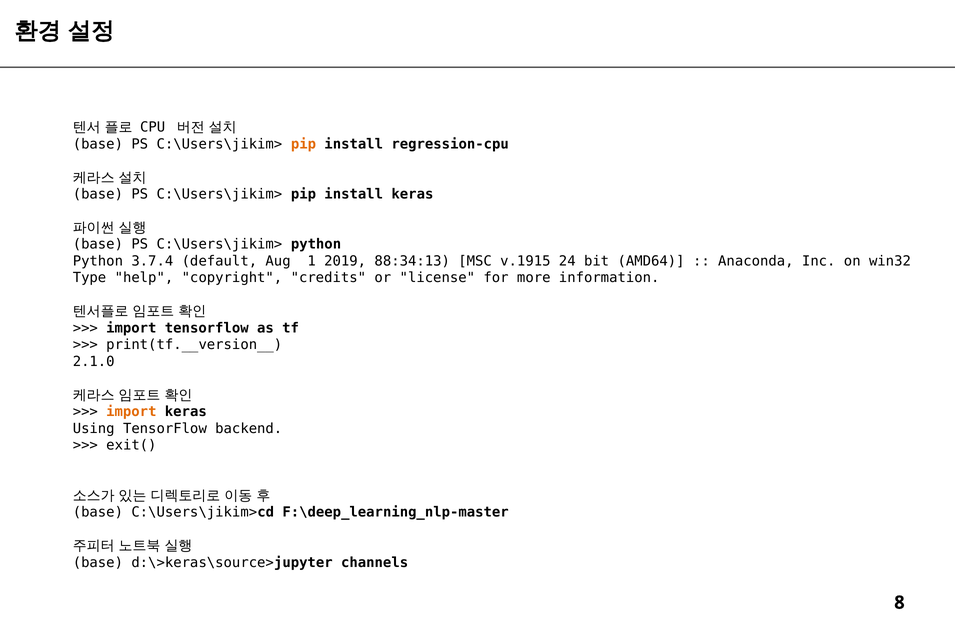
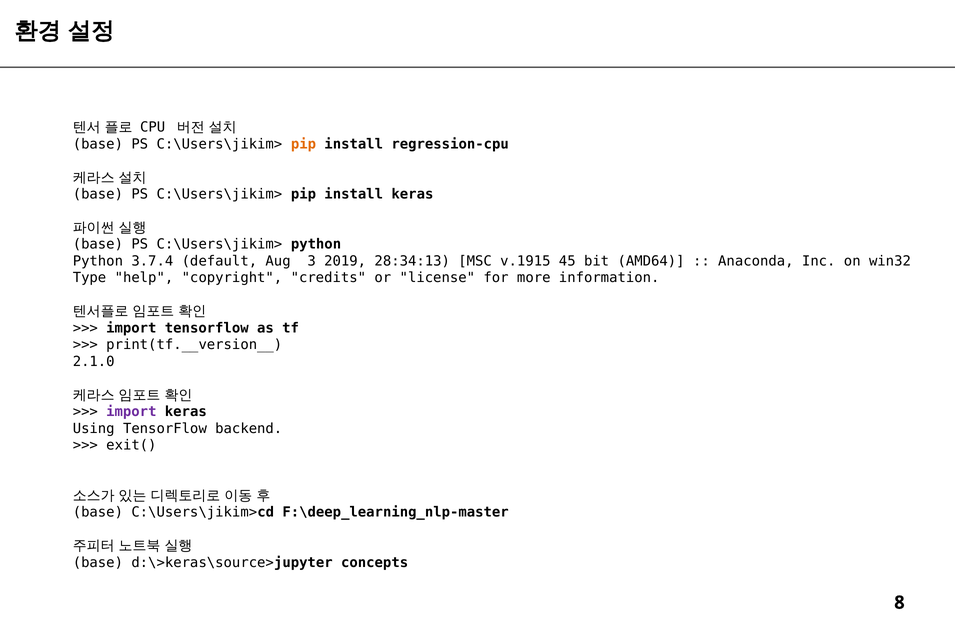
1: 1 -> 3 (312, 261)
88:34:13: 88:34:13 -> 28:34:13 (412, 261)
24: 24 -> 45 (567, 261)
import colour: orange -> purple (131, 411)
channels: channels -> concepts (375, 562)
